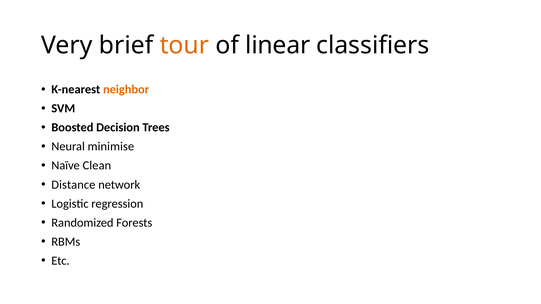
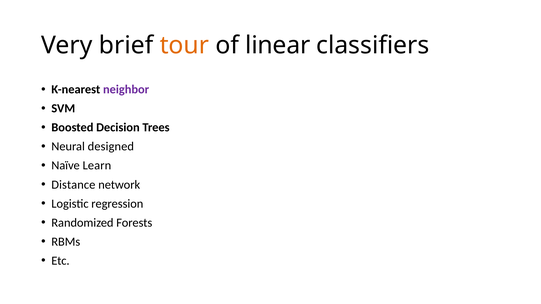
neighbor colour: orange -> purple (126, 90)
minimise: minimise -> designed (111, 147)
Clean: Clean -> Learn (97, 166)
